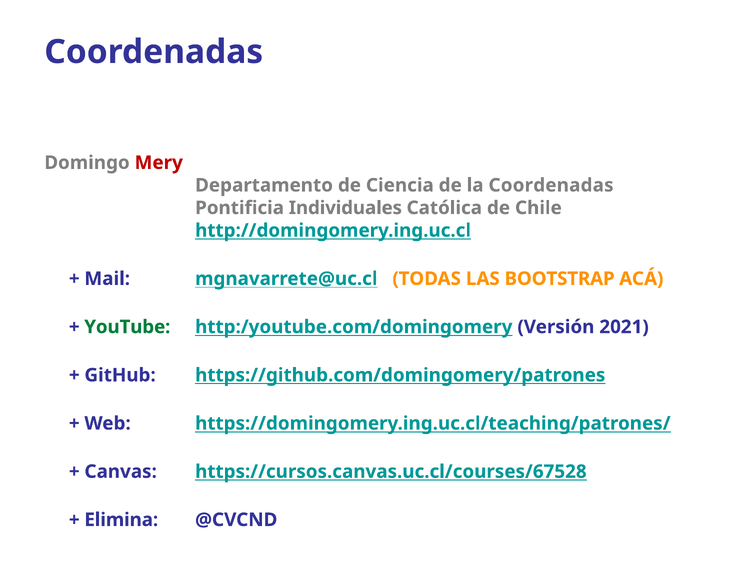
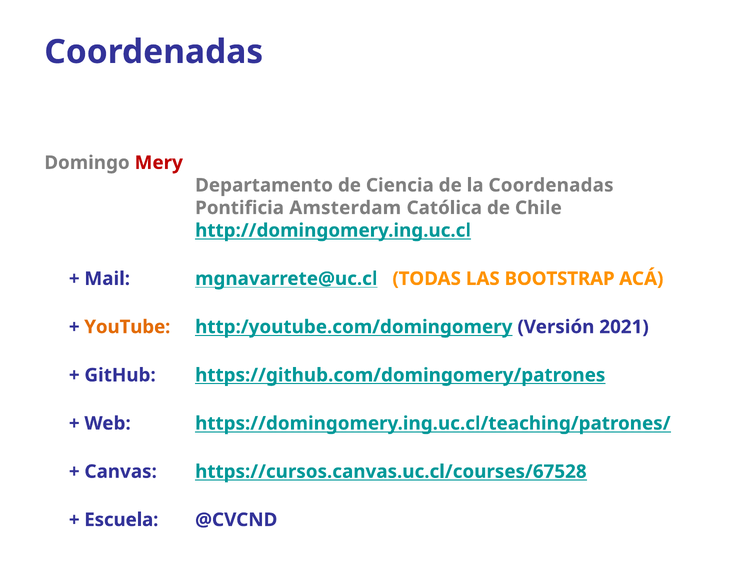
Individuales: Individuales -> Amsterdam (345, 208)
YouTube colour: green -> orange (127, 327)
Elimina: Elimina -> Escuela (121, 520)
